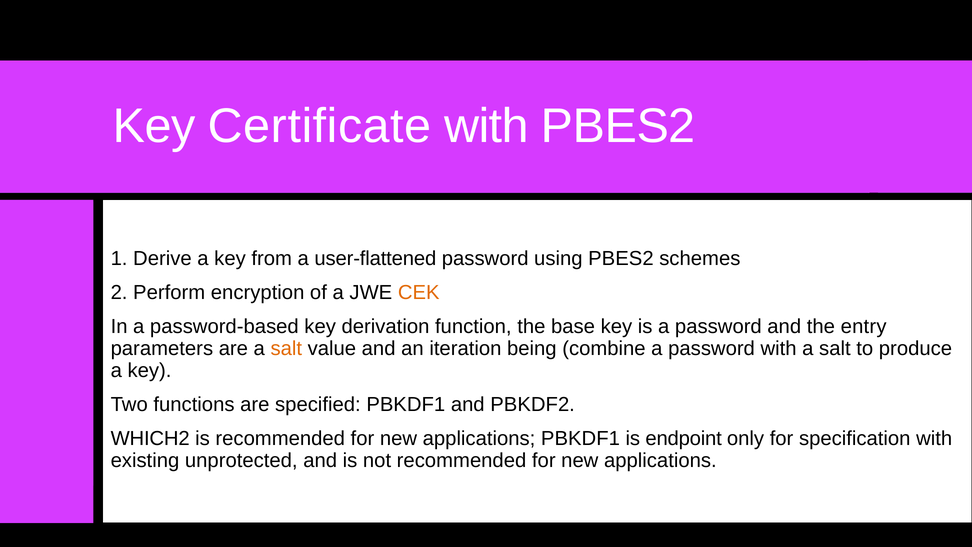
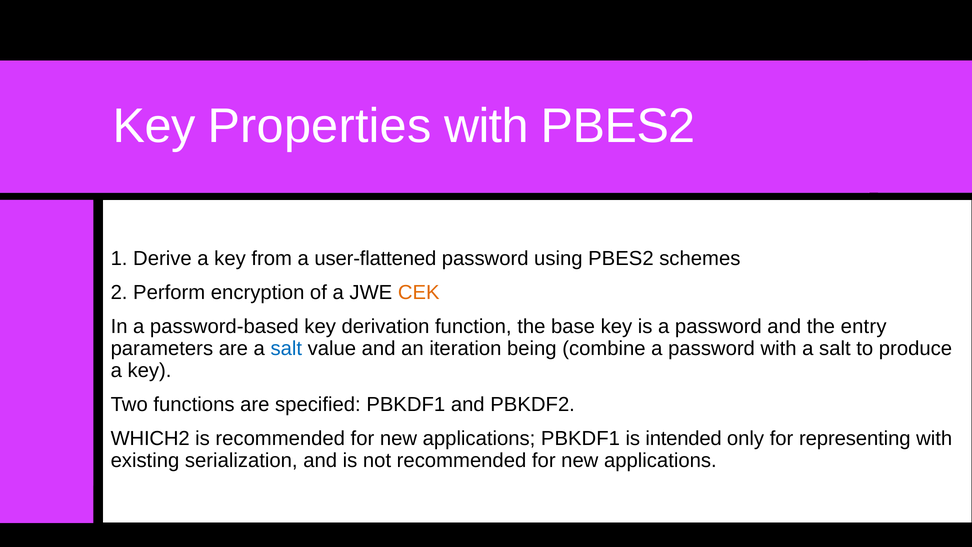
Certificate: Certificate -> Properties (320, 126)
salt colour: orange -> blue (286, 348)
endpoint: endpoint -> intended (684, 438)
specification: specification -> representing (855, 438)
unprotected: unprotected -> serialization (241, 460)
